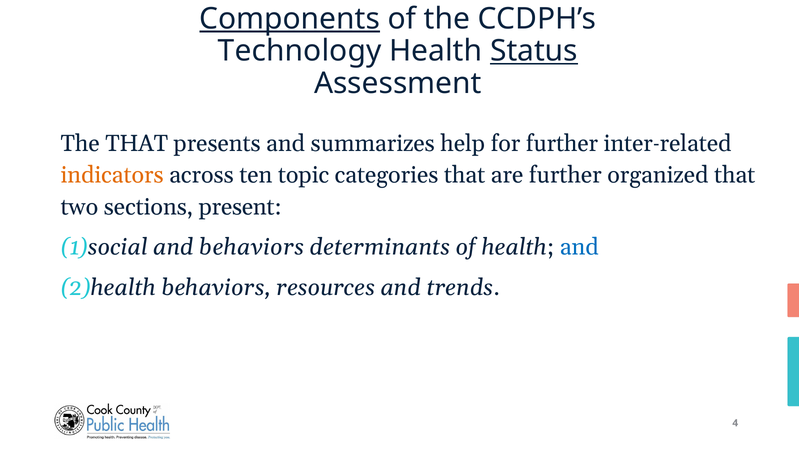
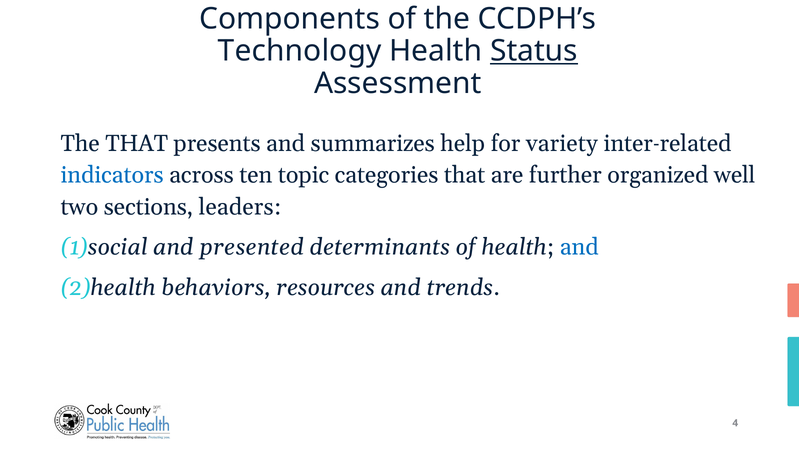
Components underline: present -> none (290, 19)
for further: further -> variety (562, 144)
indicators colour: orange -> blue (112, 175)
organized that: that -> well (735, 175)
present: present -> leaders (240, 207)
and behaviors: behaviors -> presented (252, 248)
